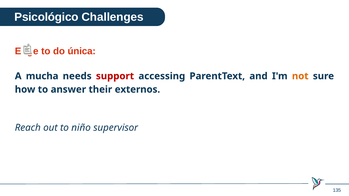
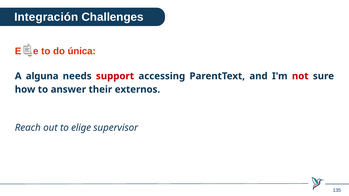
Psicológico: Psicológico -> Integración (46, 17)
mucha: mucha -> alguna (42, 76)
not colour: orange -> red (300, 76)
to niño: niño -> elige (81, 128)
